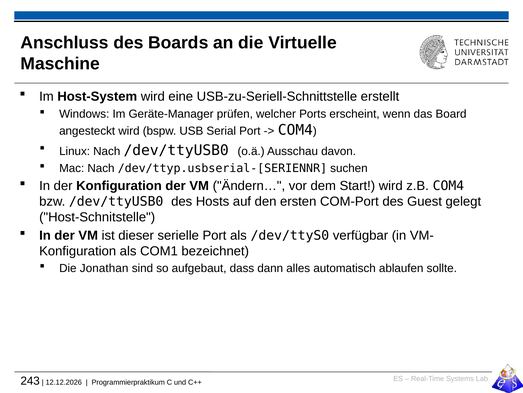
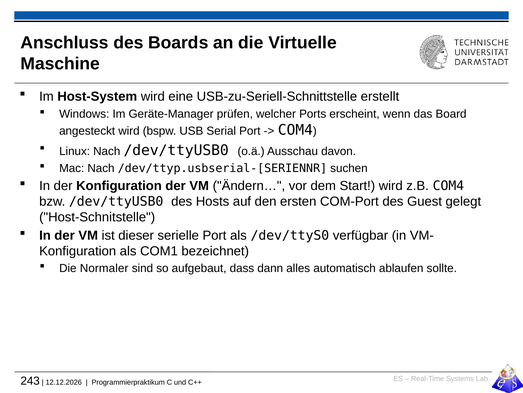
Jonathan: Jonathan -> Normaler (104, 268)
